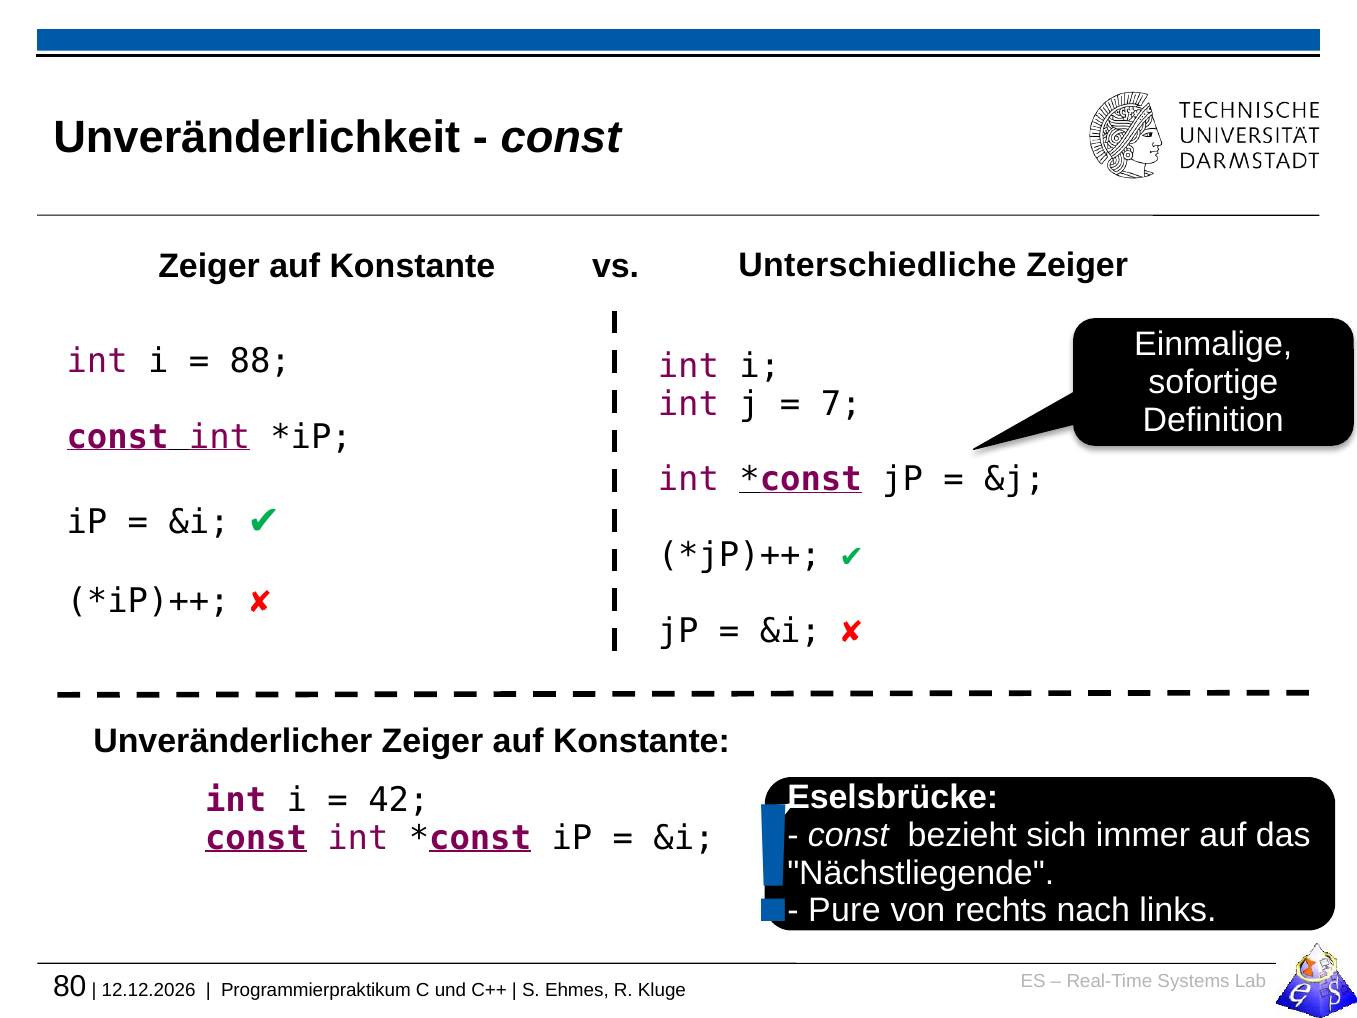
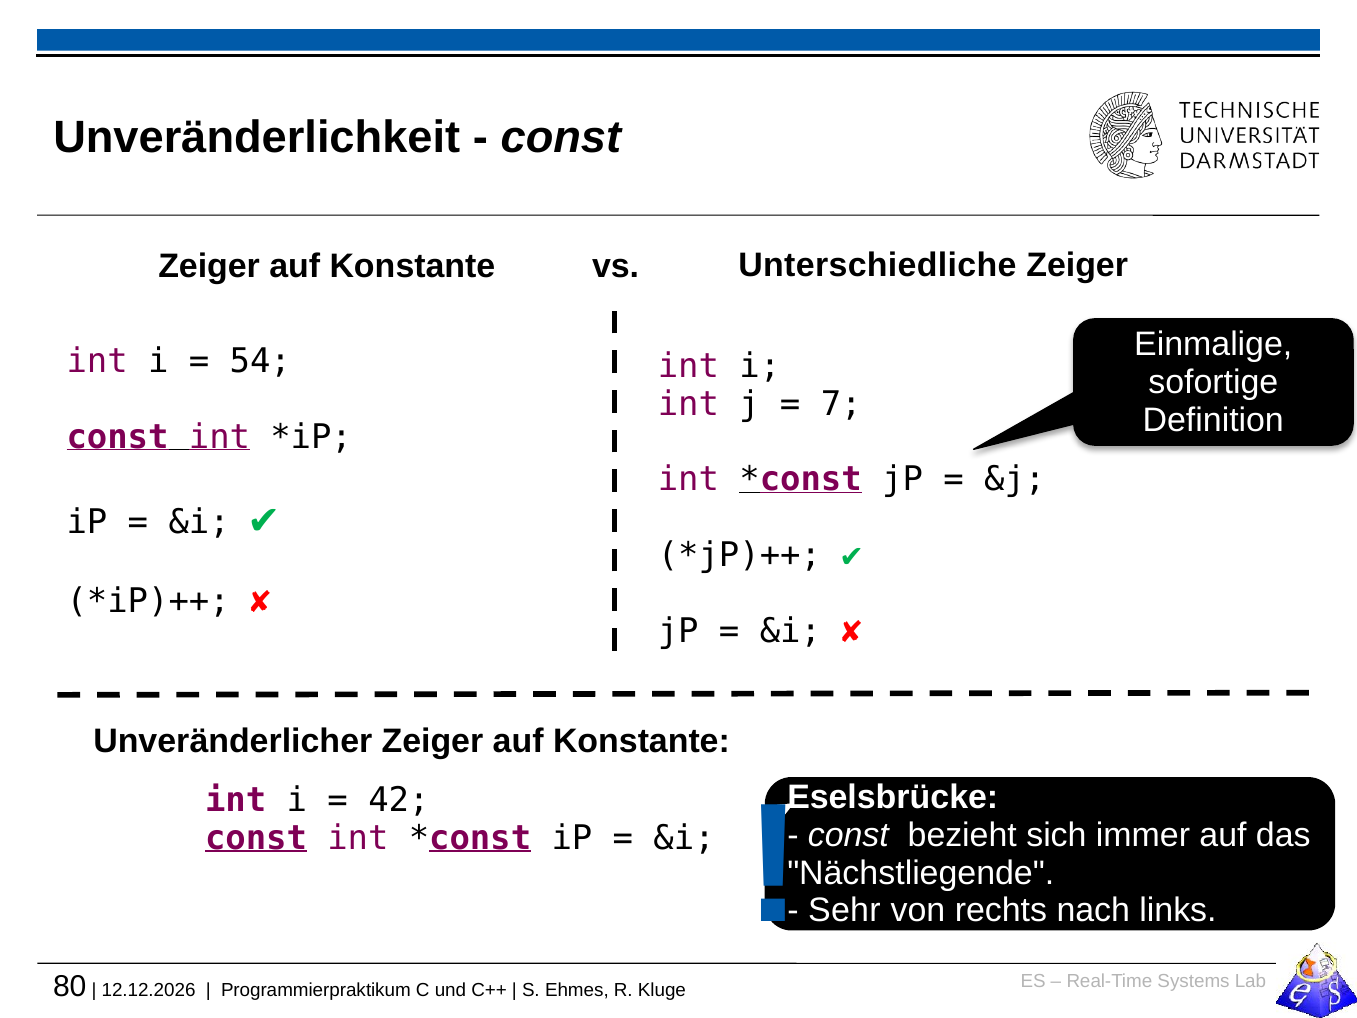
88: 88 -> 54 (260, 361)
Pure: Pure -> Sehr (844, 910)
